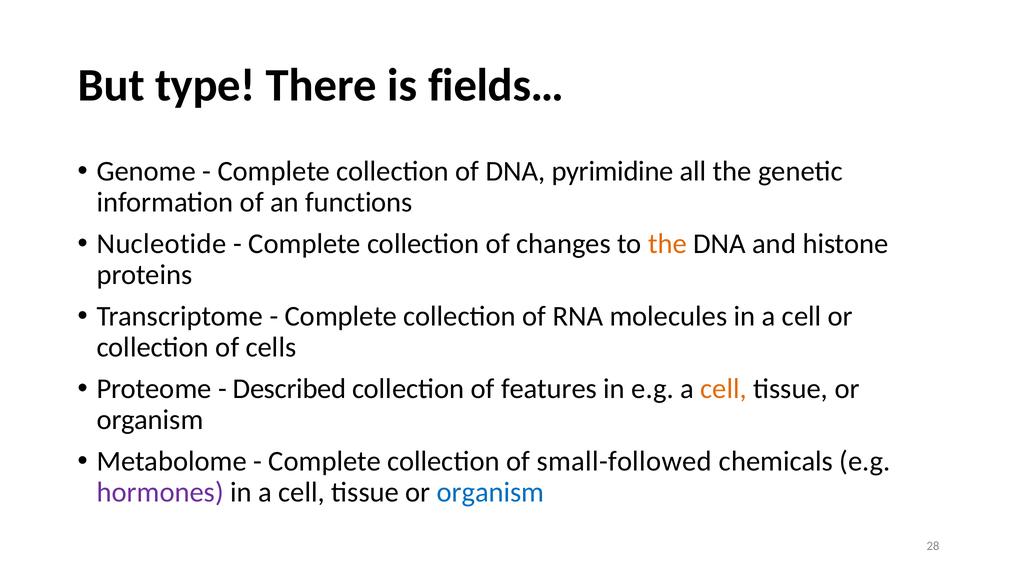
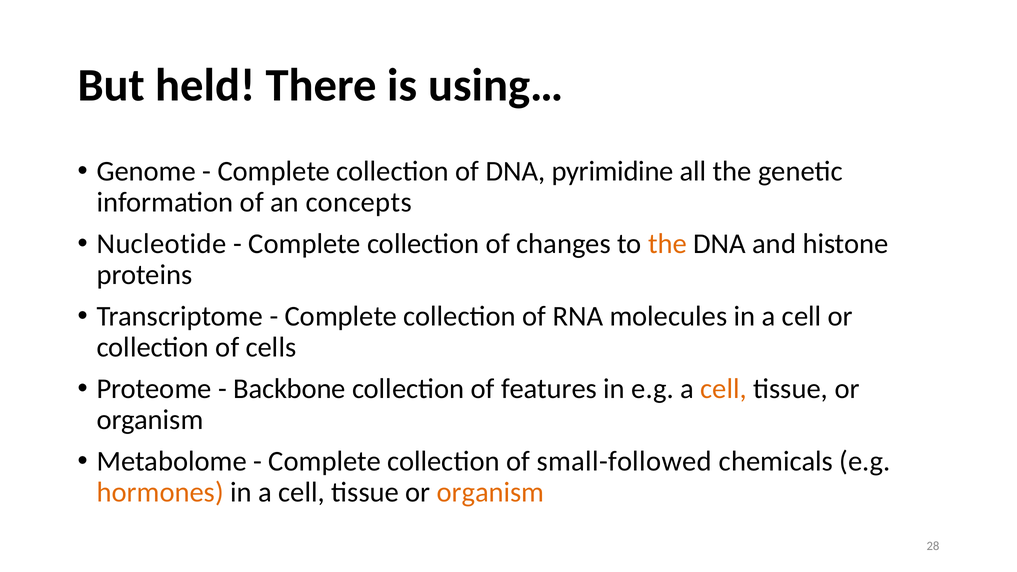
type: type -> held (205, 85)
fields…: fields… -> using… (496, 85)
functions: functions -> concepts (359, 202)
Described: Described -> Backbone (289, 389)
hormones colour: purple -> orange (160, 492)
organism colour: blue -> orange (490, 492)
